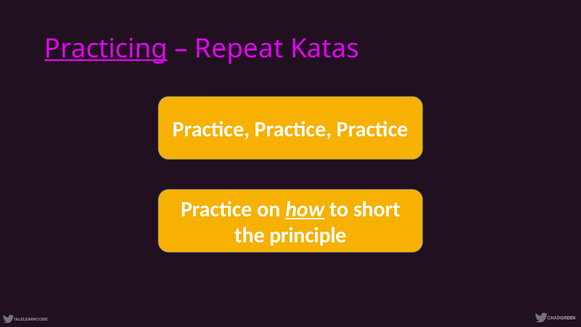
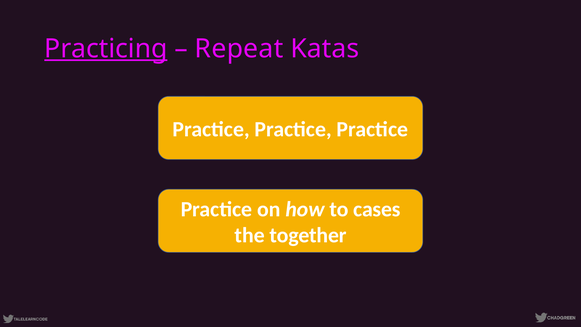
how underline: present -> none (305, 209)
short: short -> cases (377, 209)
principle: principle -> together (308, 235)
